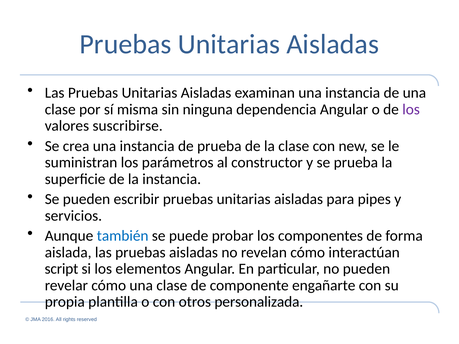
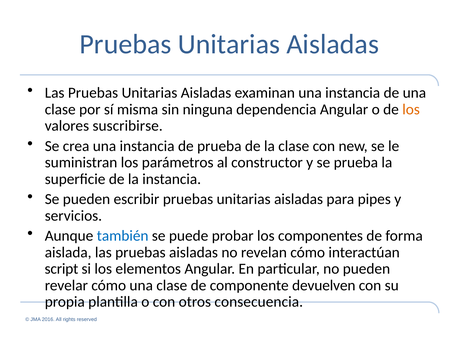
los colour: purple -> orange (411, 109)
engañarte: engañarte -> devuelven (324, 286)
personalizada: personalizada -> consecuencia (259, 302)
